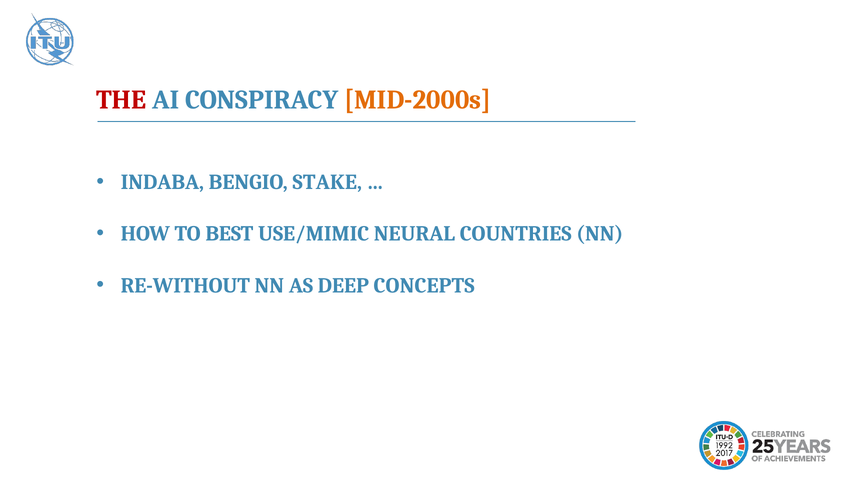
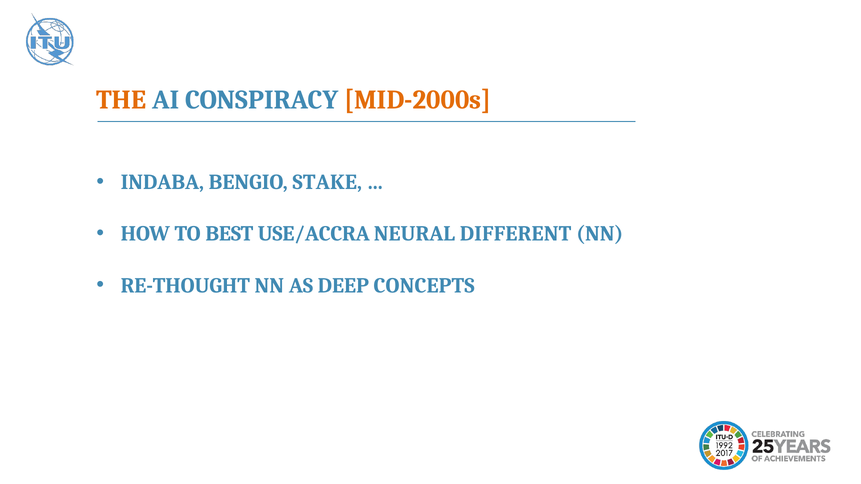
THE colour: red -> orange (121, 100)
USE/MIMIC: USE/MIMIC -> USE/ACCRA (314, 234)
COUNTRIES: COUNTRIES -> DIFFERENT (516, 234)
RE-WITHOUT: RE-WITHOUT -> RE-THOUGHT (185, 286)
